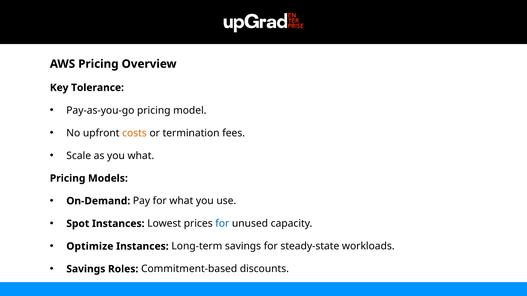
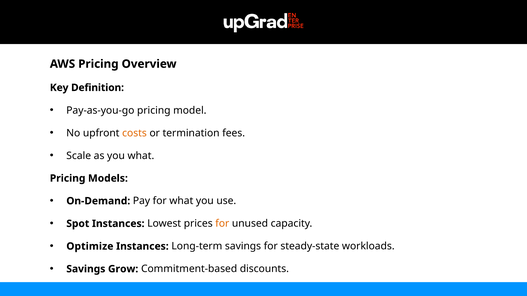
Tolerance: Tolerance -> Definition (98, 88)
for colour: blue -> orange (222, 224)
Roles: Roles -> Grow (123, 269)
